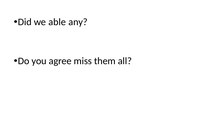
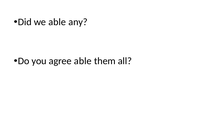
agree miss: miss -> able (83, 61)
